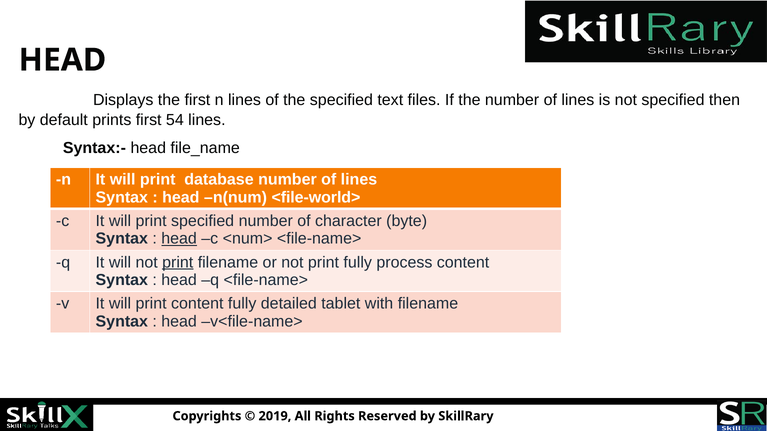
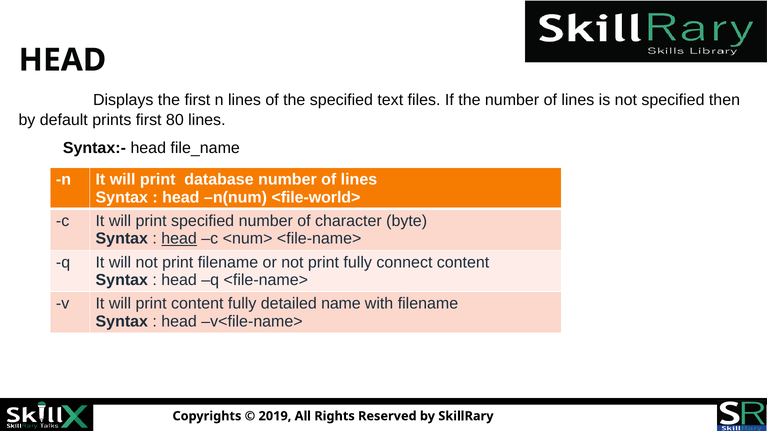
54: 54 -> 80 (175, 120)
print underline: present -> none (178, 263)
process: process -> connect (404, 263)
tablet: tablet -> name (341, 304)
